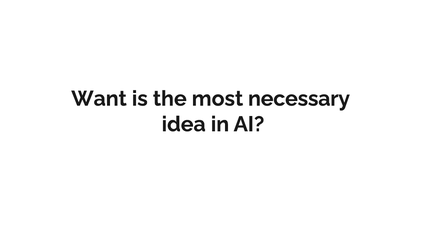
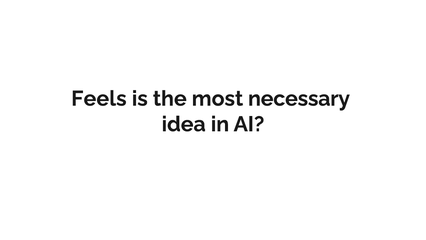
Want: Want -> Feels (99, 98)
